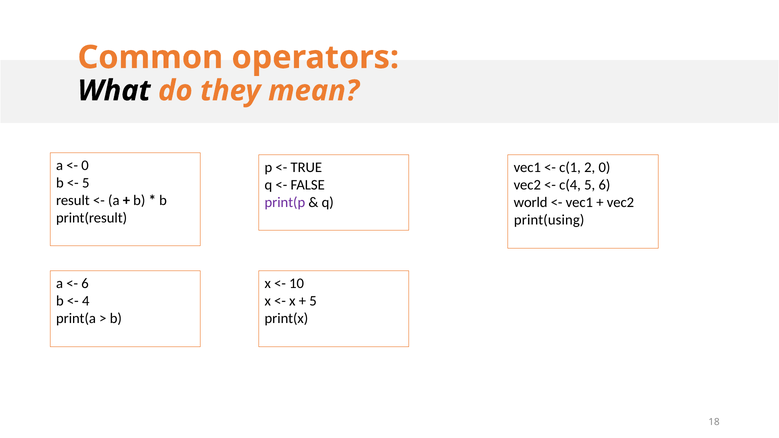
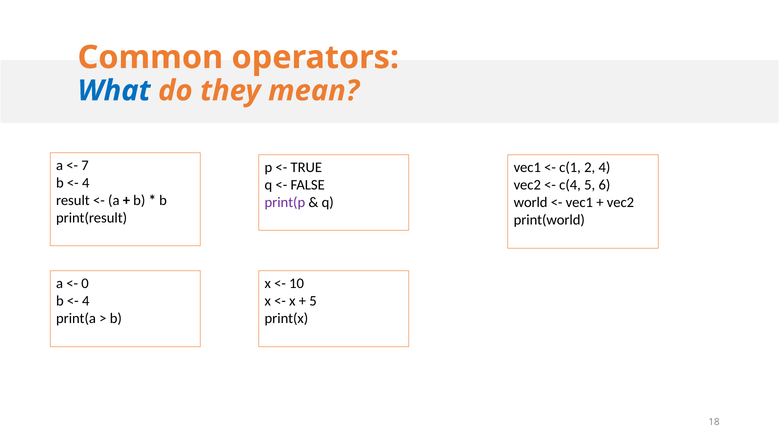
What colour: black -> blue (114, 91)
0: 0 -> 7 (85, 165)
2 0: 0 -> 4 (604, 167)
5: 5 -> 4 (86, 183)
print(using: print(using -> print(world (549, 220)
6: 6 -> 0 (85, 284)
